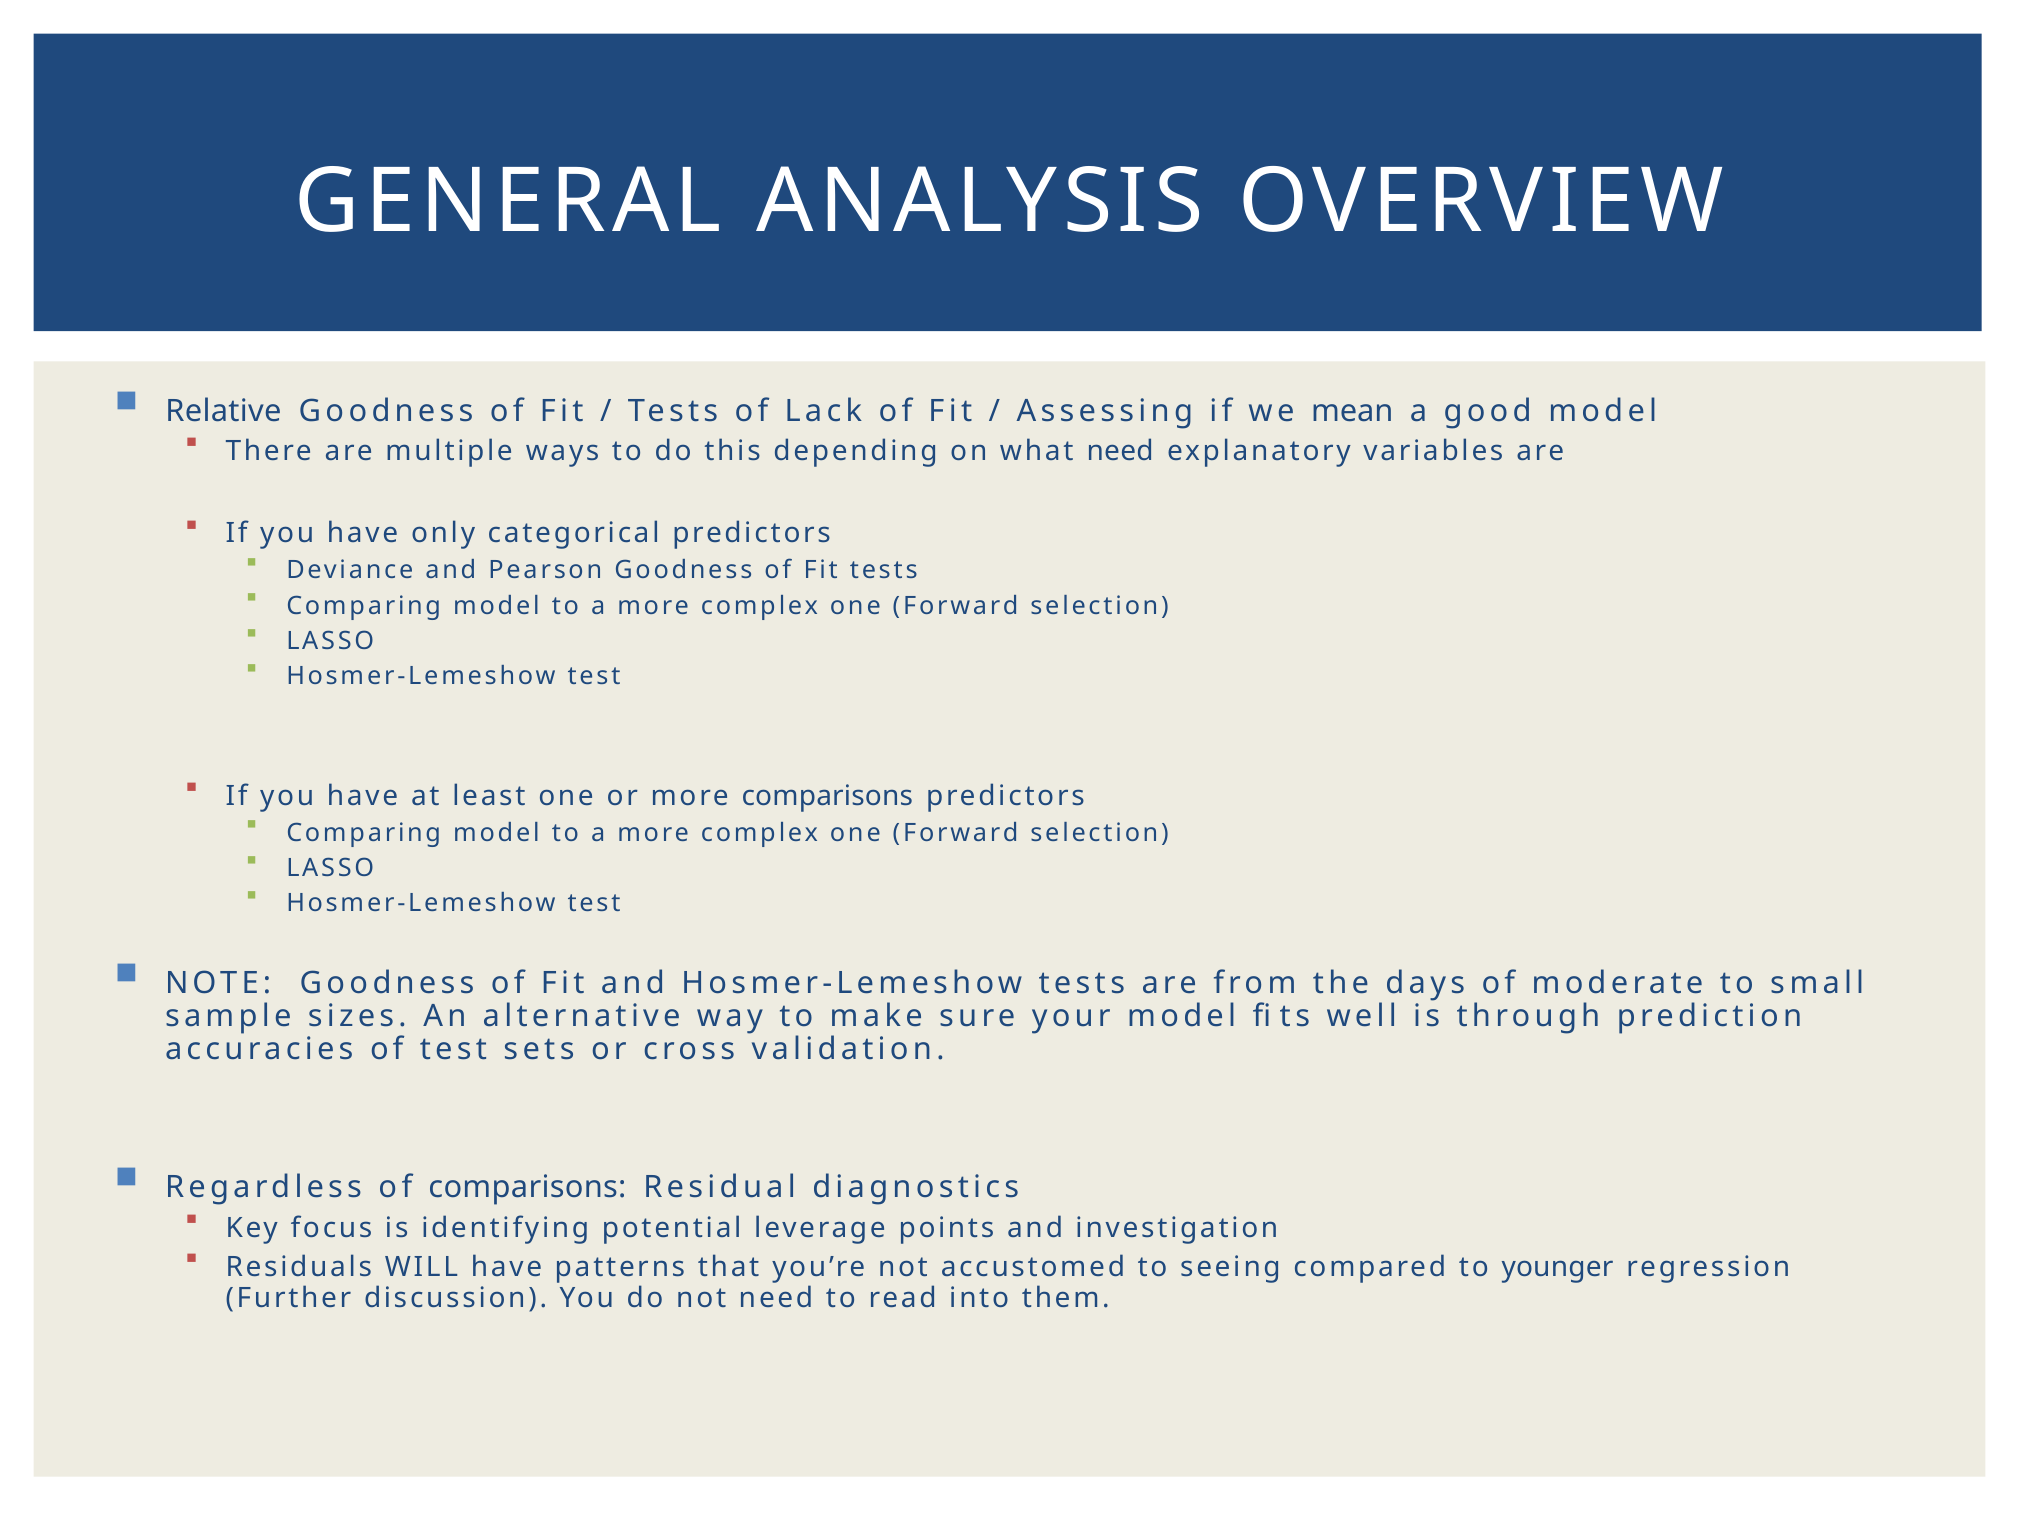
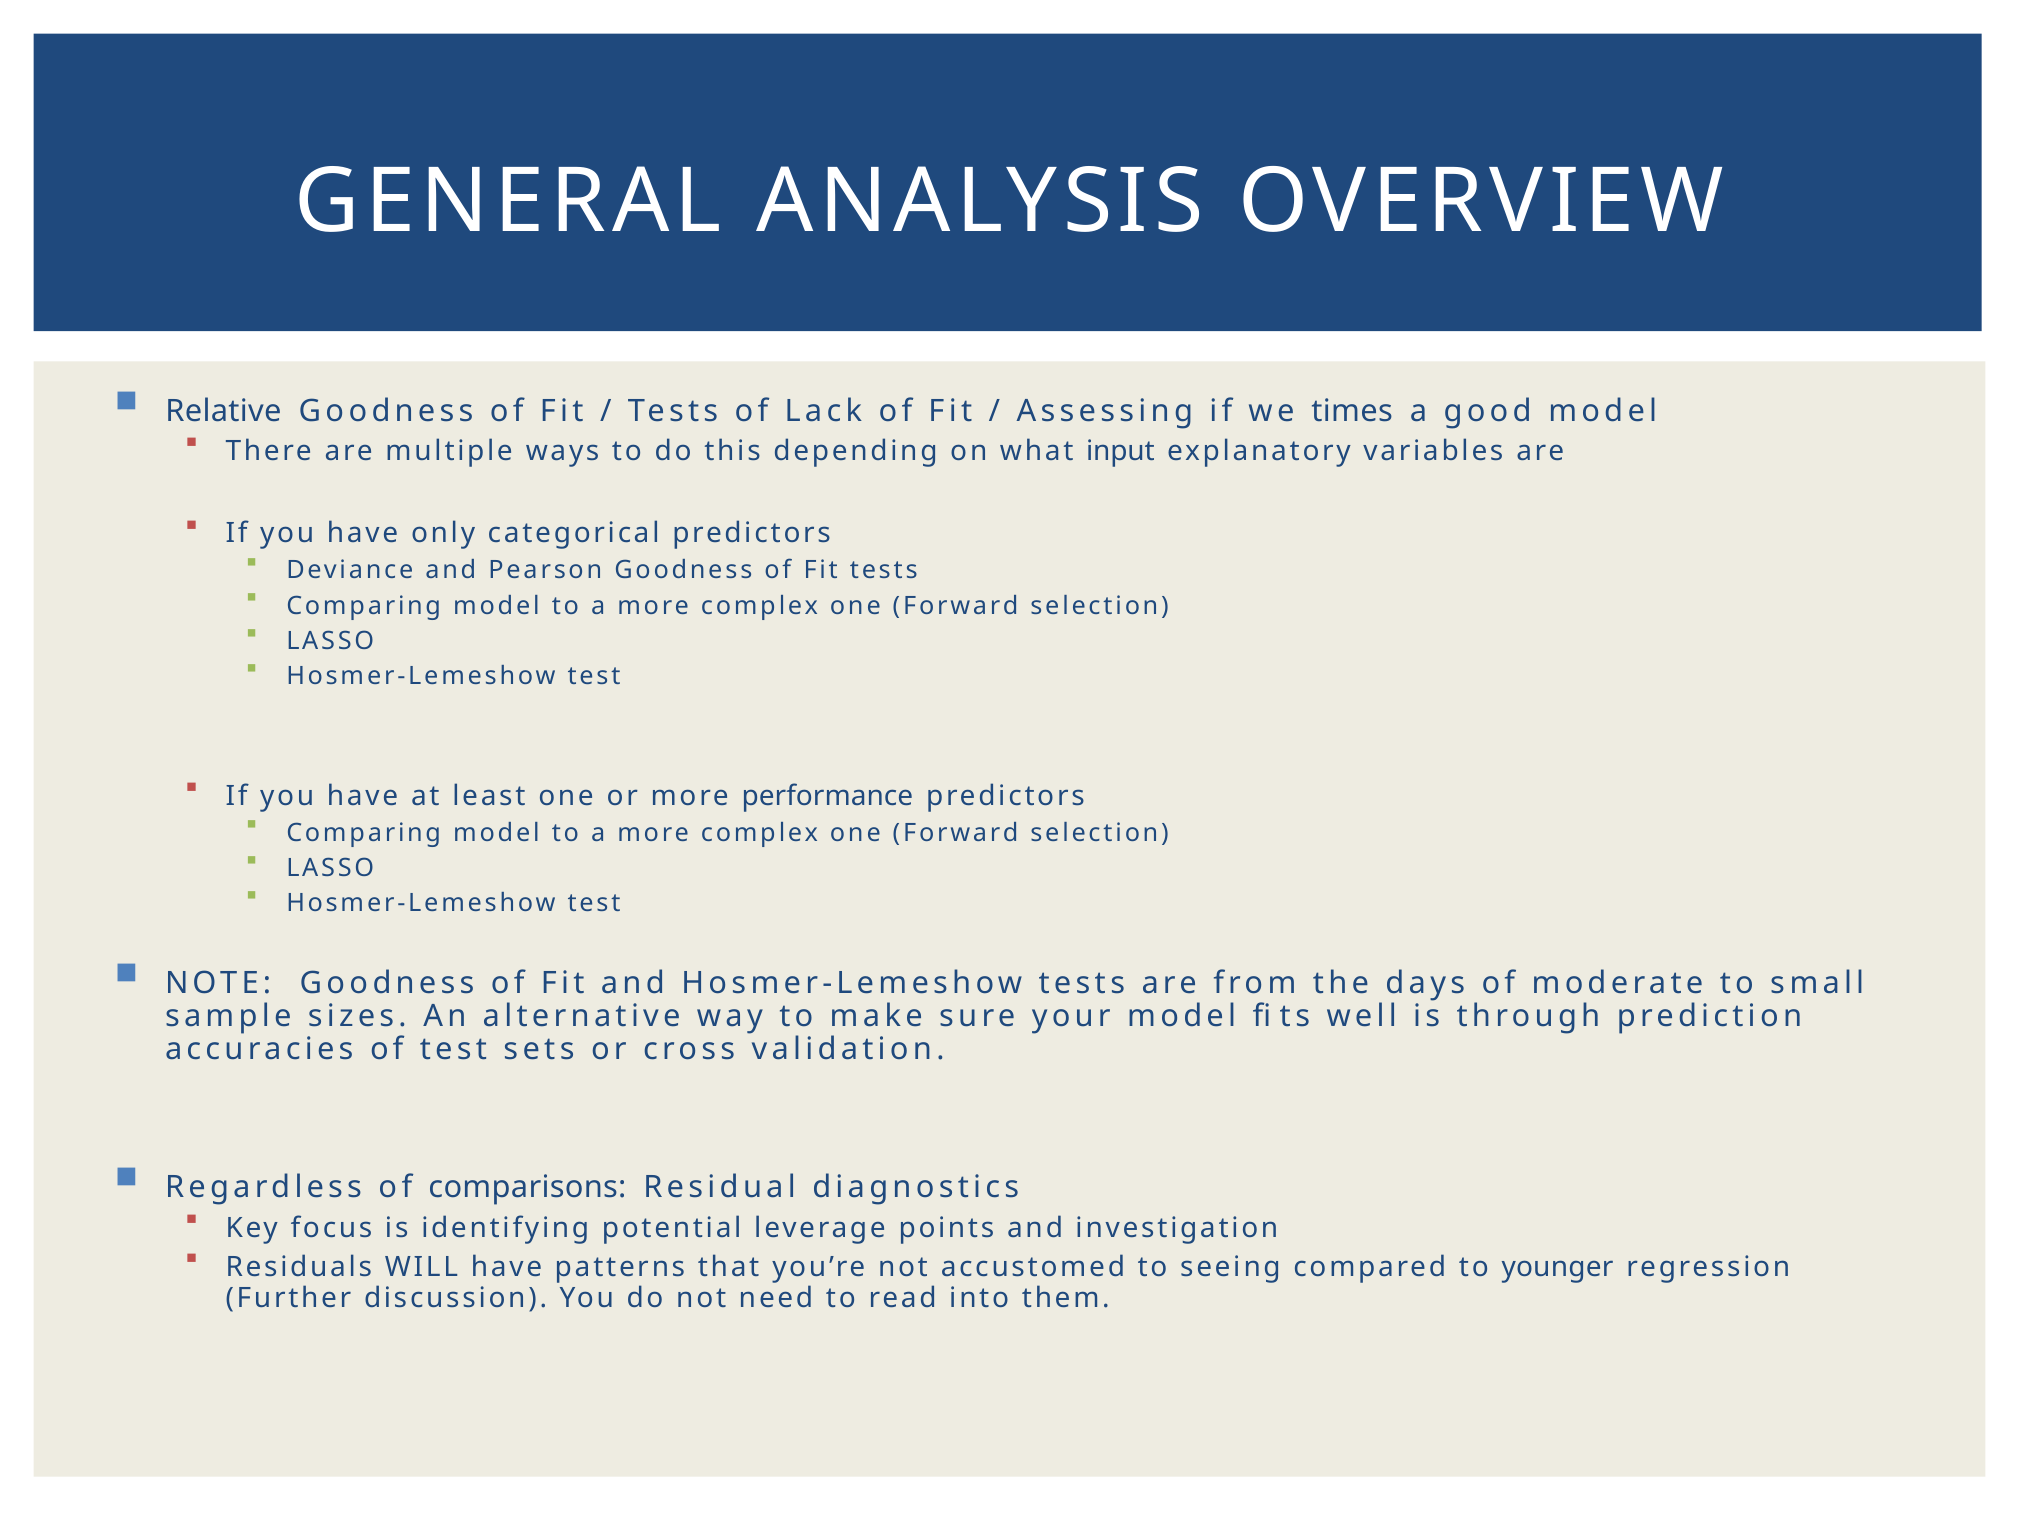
mean: mean -> times (1352, 411)
what need: need -> input (1120, 451)
more comparisons: comparisons -> performance (827, 796)
